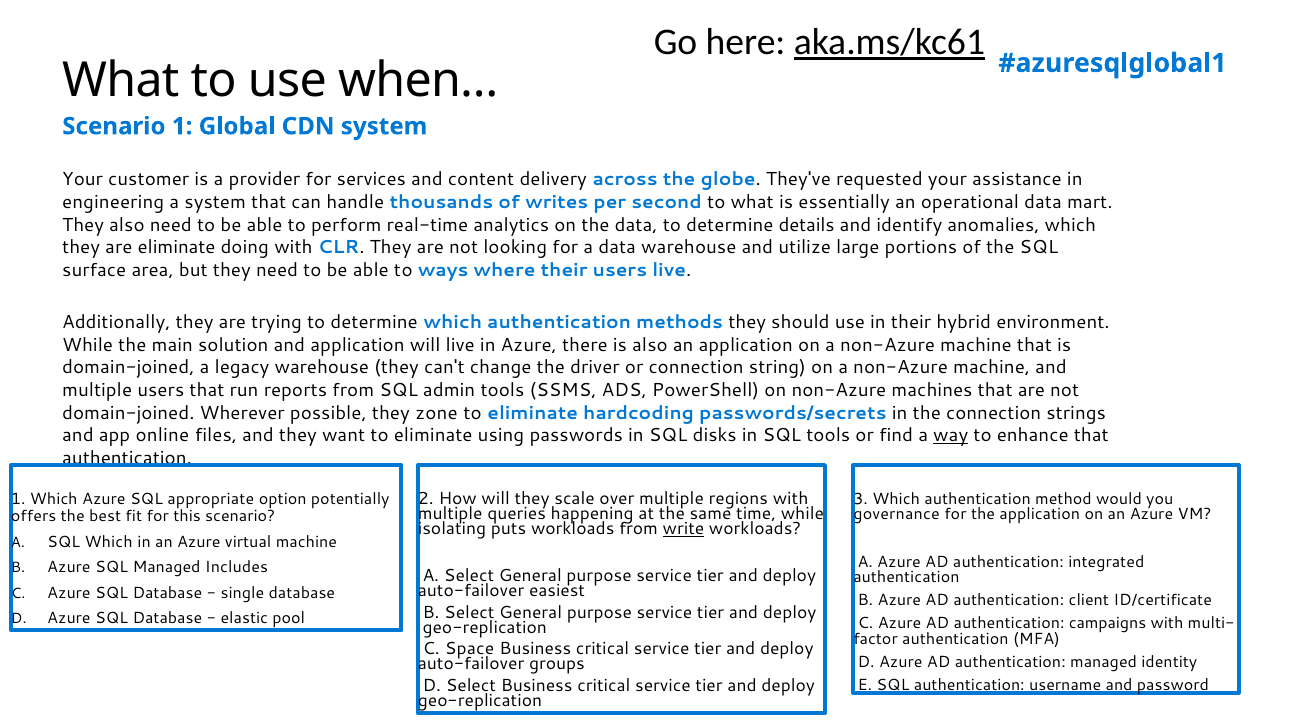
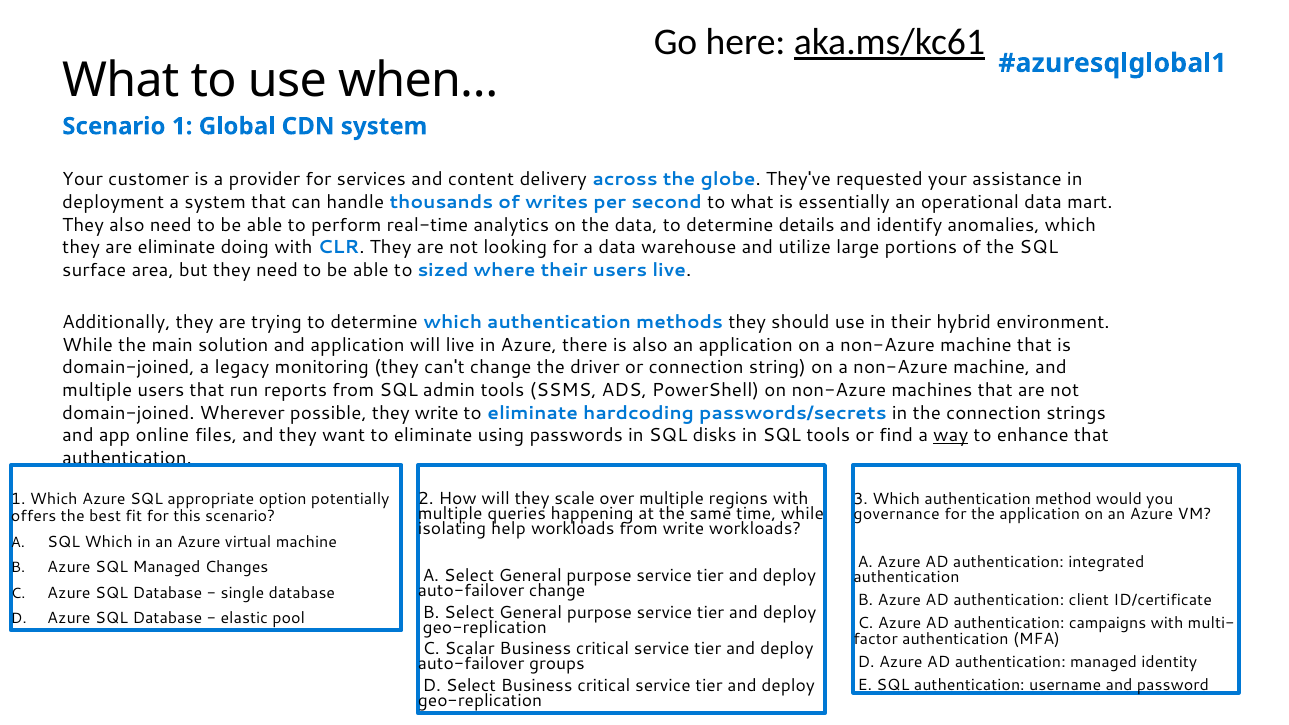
engineering: engineering -> deployment (113, 202)
ways: ways -> sized (443, 270)
legacy warehouse: warehouse -> monitoring (322, 368)
they zone: zone -> write (437, 413)
puts: puts -> help (508, 529)
write underline: present -> none (683, 529)
Includes: Includes -> Changes (237, 567)
auto-failover easiest: easiest -> change (557, 591)
Space: Space -> Scalar (470, 649)
